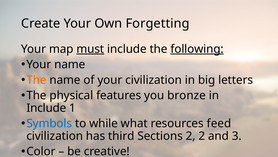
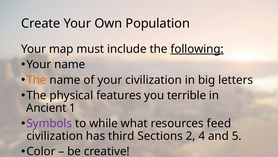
Forgetting: Forgetting -> Population (158, 23)
must underline: present -> none (90, 49)
bronze: bronze -> terrible (187, 95)
Include: Include -> Ancient (46, 108)
Symbols colour: blue -> purple (49, 123)
2 2: 2 -> 4 (202, 136)
3: 3 -> 5 (237, 136)
